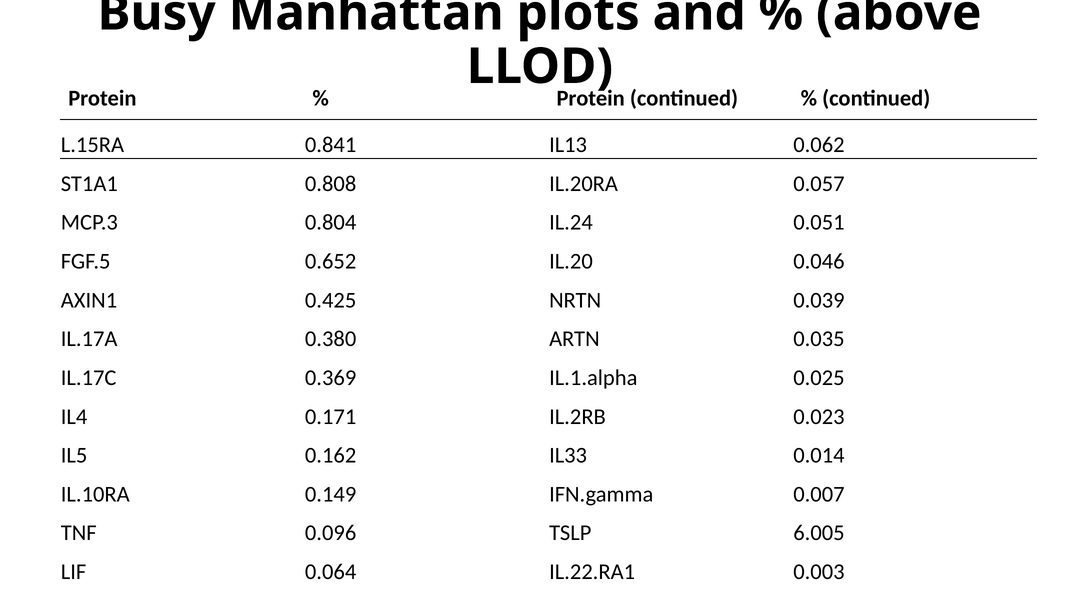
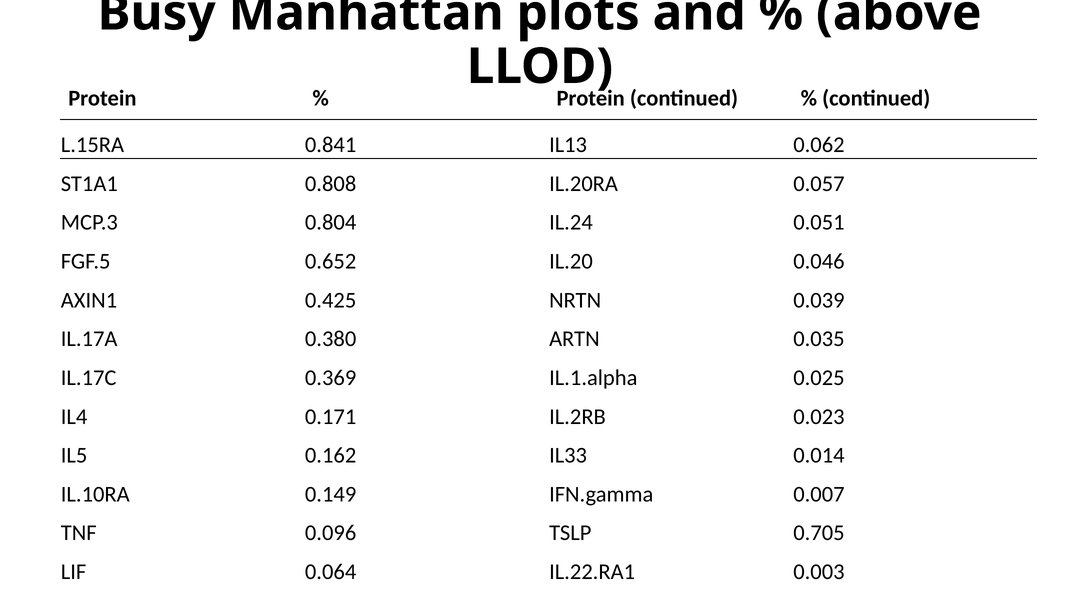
6.005: 6.005 -> 0.705 (819, 533)
